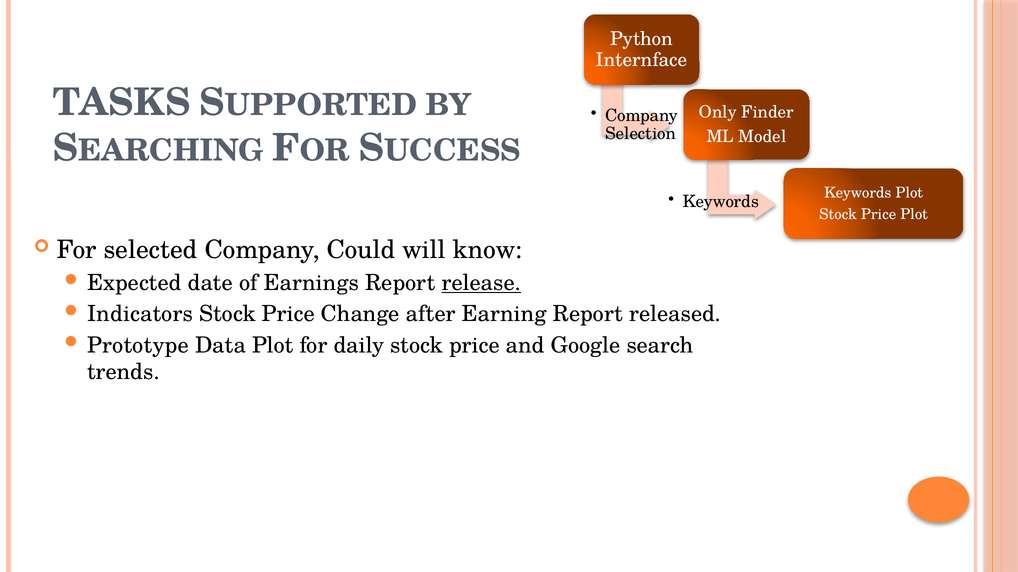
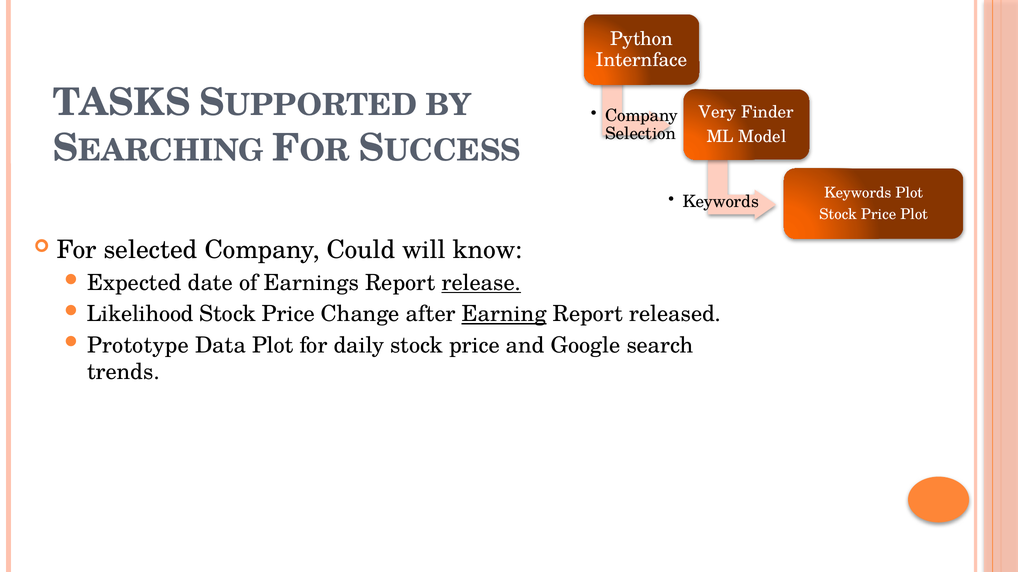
Only: Only -> Very (718, 112)
Indicators: Indicators -> Likelihood (140, 314)
Earning underline: none -> present (504, 314)
